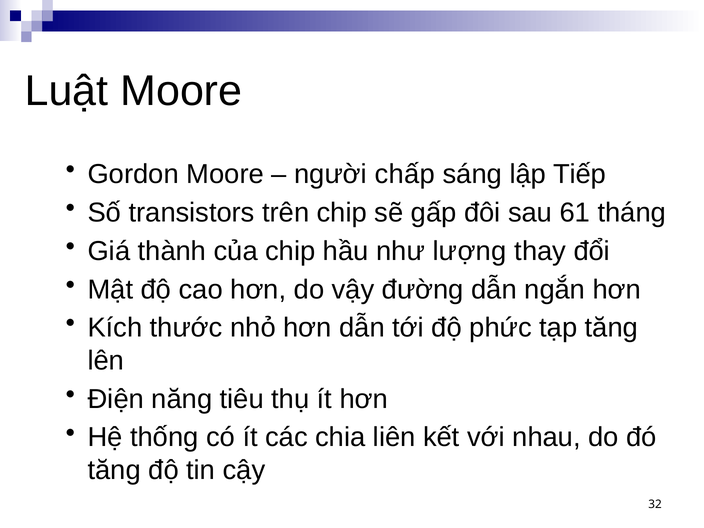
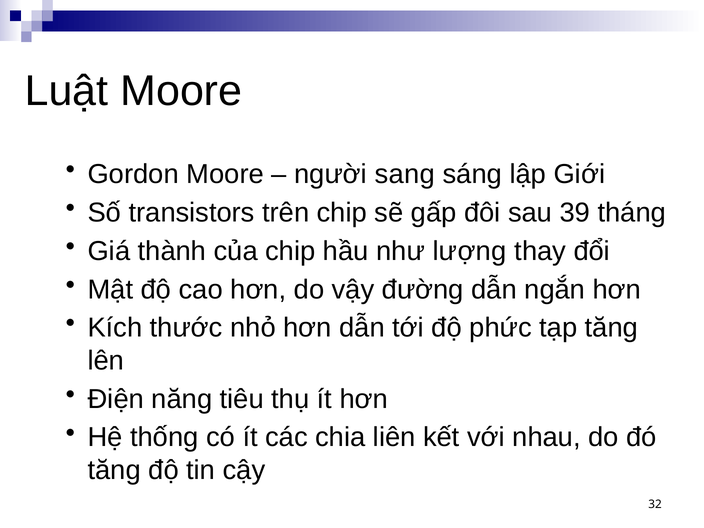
chấp: chấp -> sang (405, 174)
Tiếp: Tiếp -> Giới (579, 174)
61: 61 -> 39 (575, 213)
